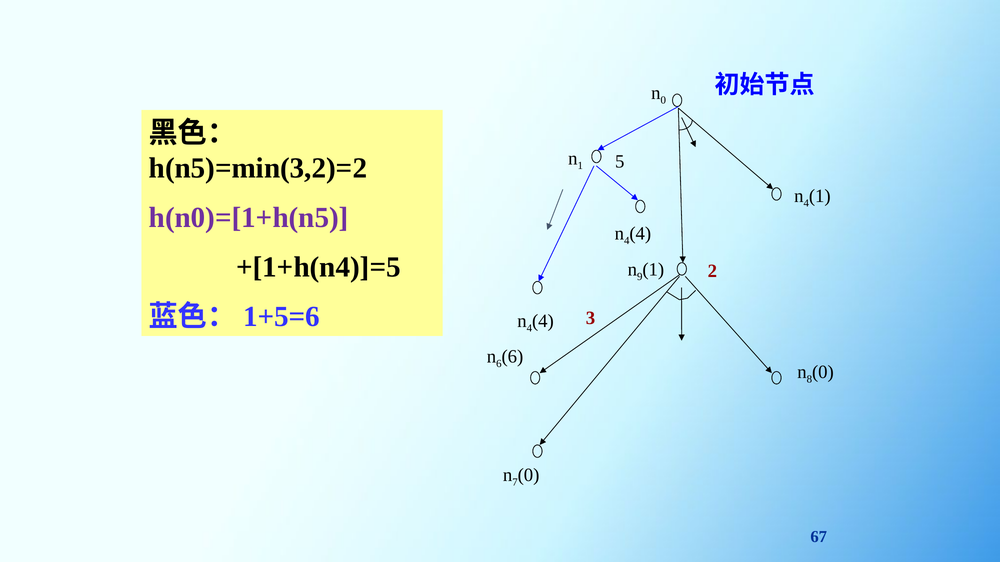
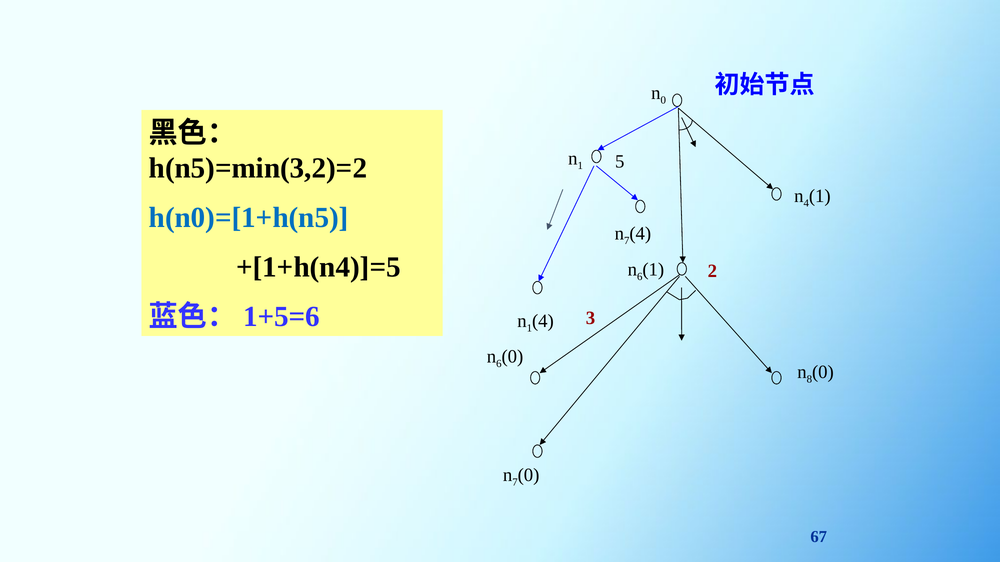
h(n0)=[1+h(n5 colour: purple -> blue (249, 218)
4: 4 -> 7 (627, 241)
9: 9 -> 6 (640, 277)
4: 4 -> 1 (529, 328)
6: 6 -> 0 (512, 357)
